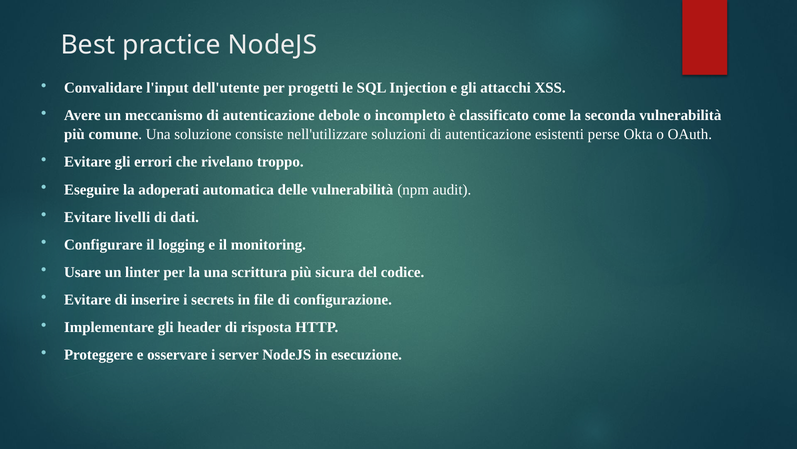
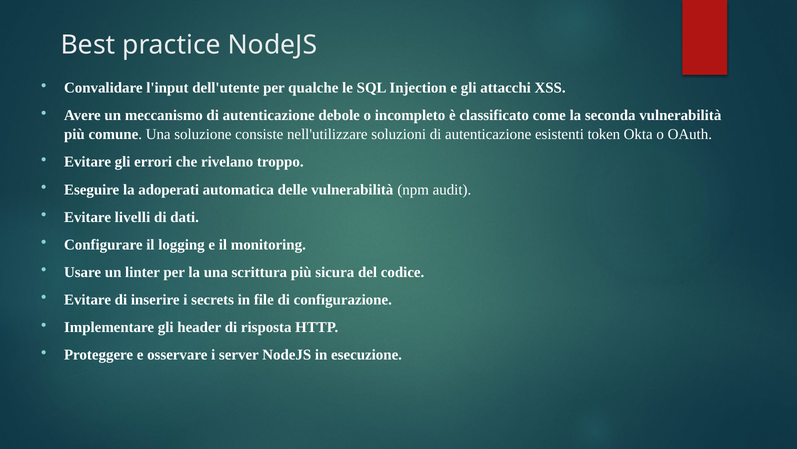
progetti: progetti -> qualche (313, 88)
perse: perse -> token (604, 134)
